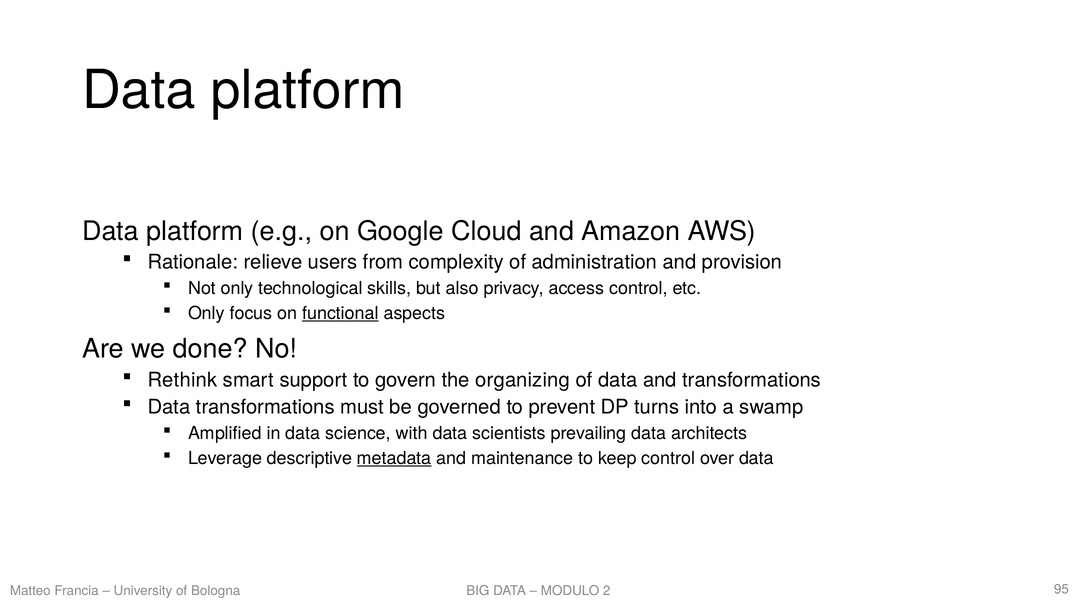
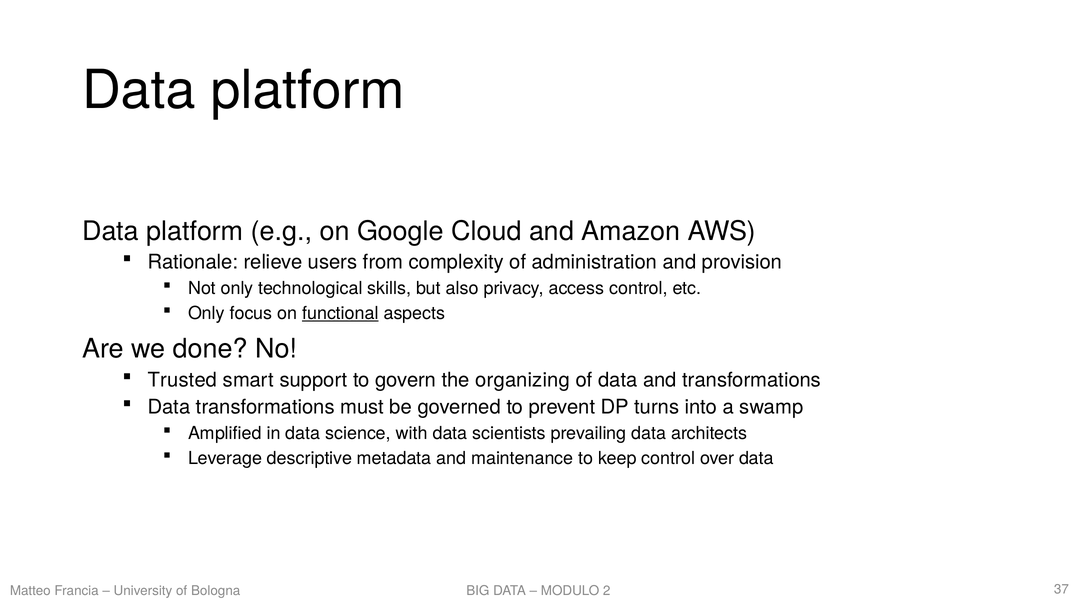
Rethink: Rethink -> Trusted (182, 380)
metadata underline: present -> none (394, 458)
95: 95 -> 37 (1061, 589)
